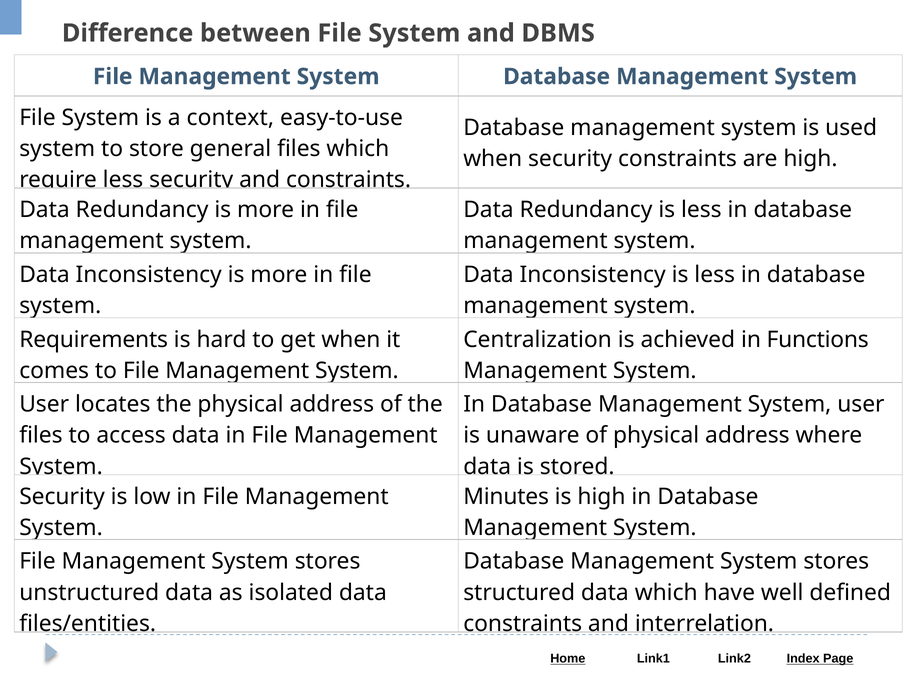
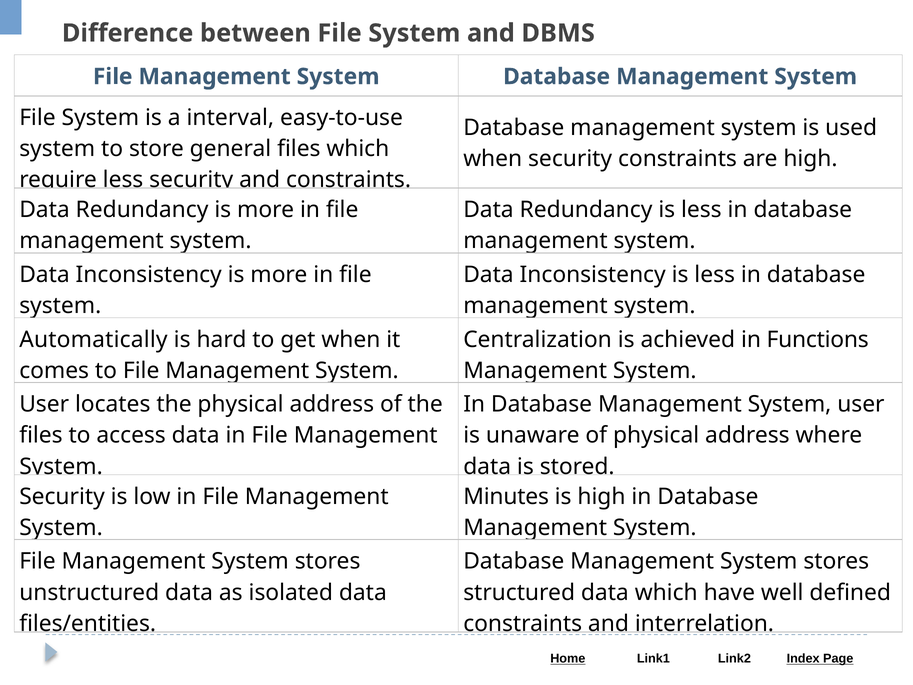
context: context -> interval (230, 118)
Requirements: Requirements -> Automatically (93, 339)
